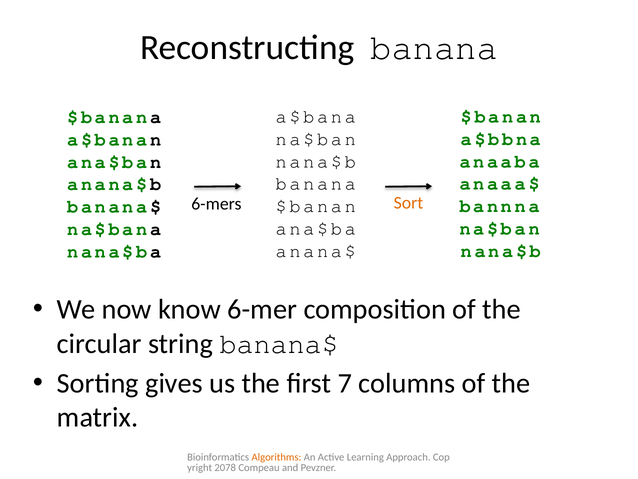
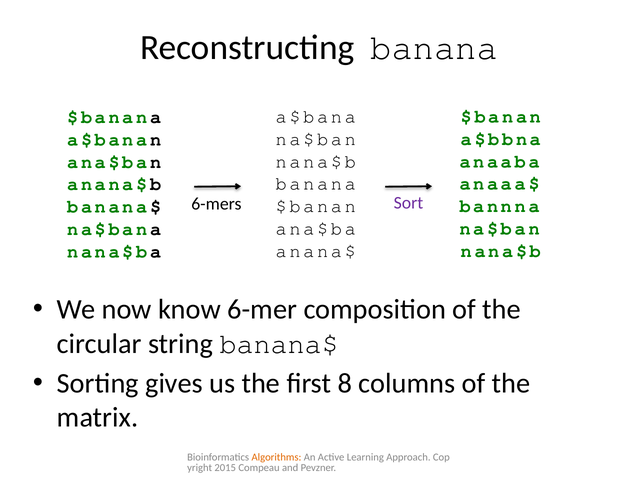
Sort colour: orange -> purple (408, 202)
7: 7 -> 8 (345, 383)
2078: 2078 -> 2015 (225, 467)
